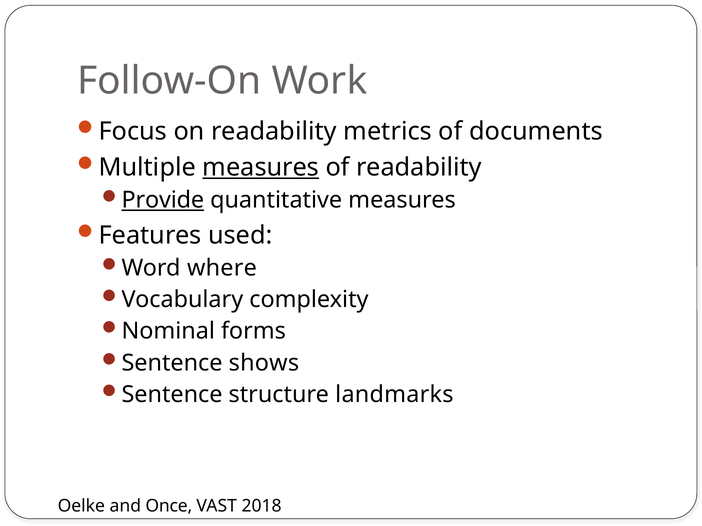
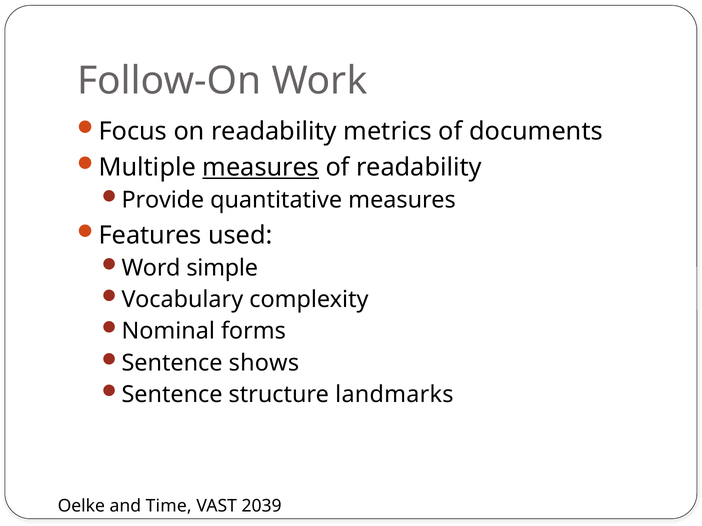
Provide underline: present -> none (163, 200)
where: where -> simple (222, 268)
Once: Once -> Time (169, 507)
2018: 2018 -> 2039 (262, 507)
